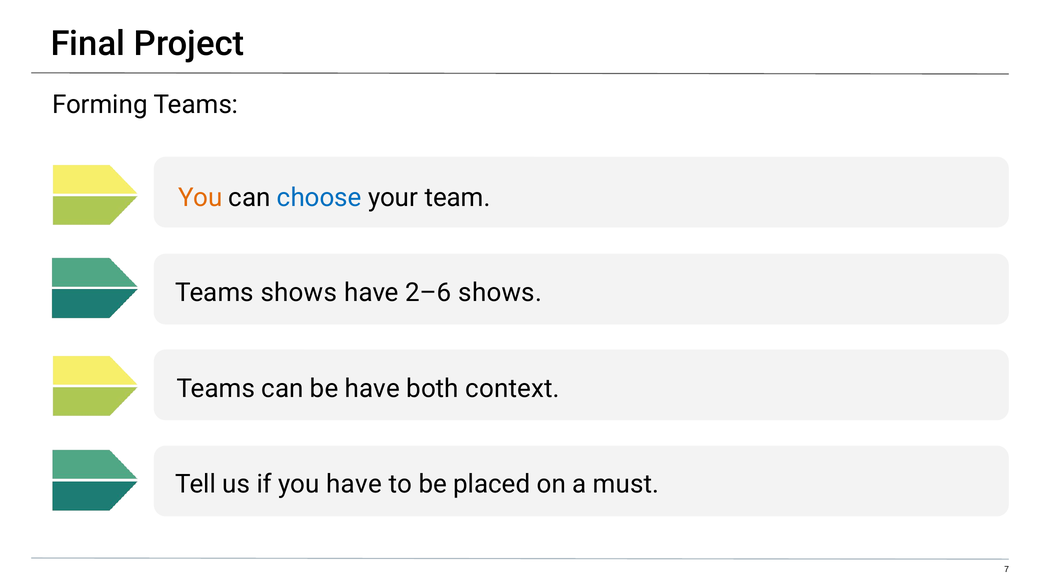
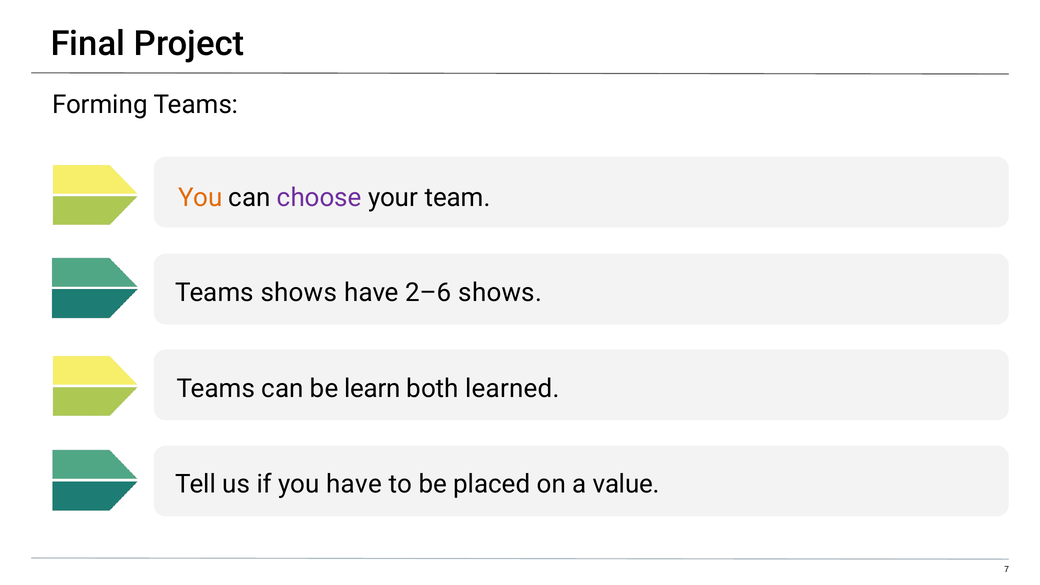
choose colour: blue -> purple (319, 198)
be have: have -> learn (373, 389)
context: context -> learned (512, 389)
must: must -> value (626, 484)
